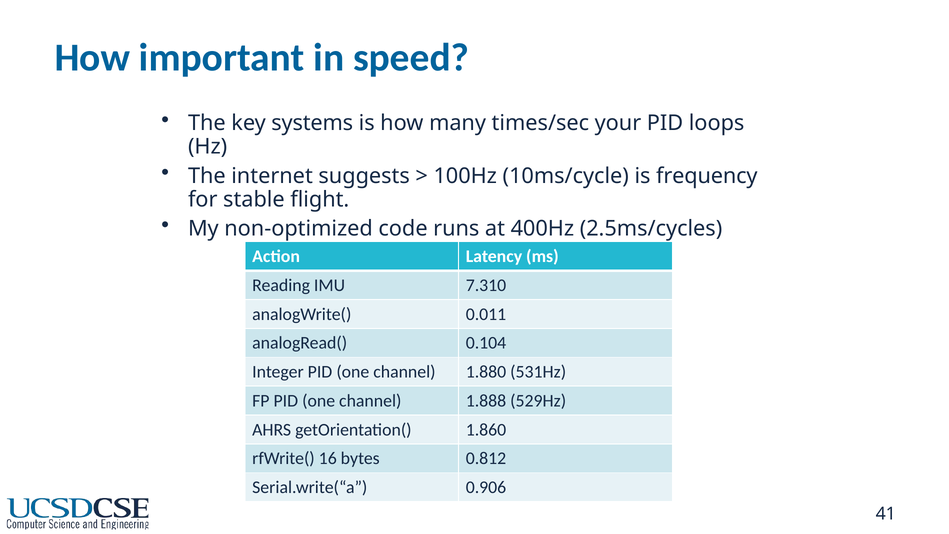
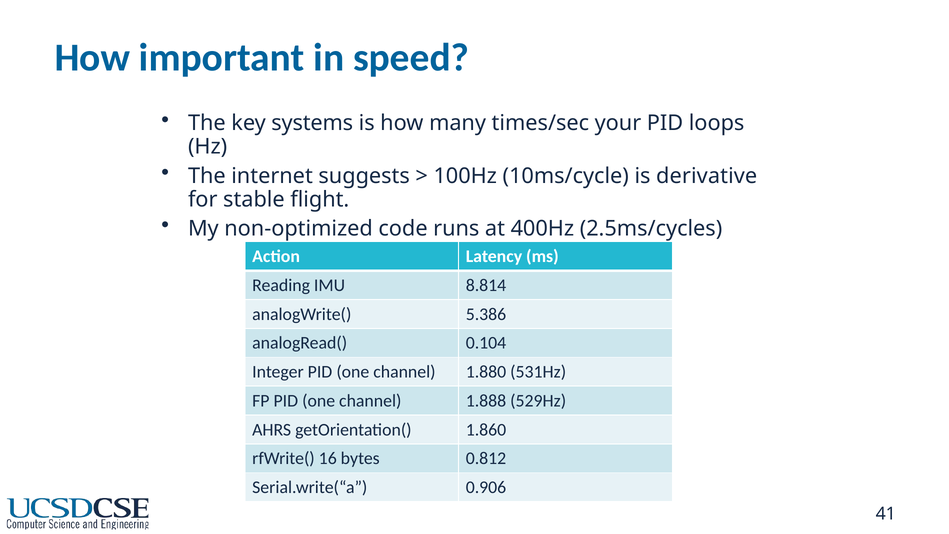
frequency: frequency -> derivative (707, 176)
7.310: 7.310 -> 8.814 (486, 285)
0.011: 0.011 -> 5.386 (486, 314)
